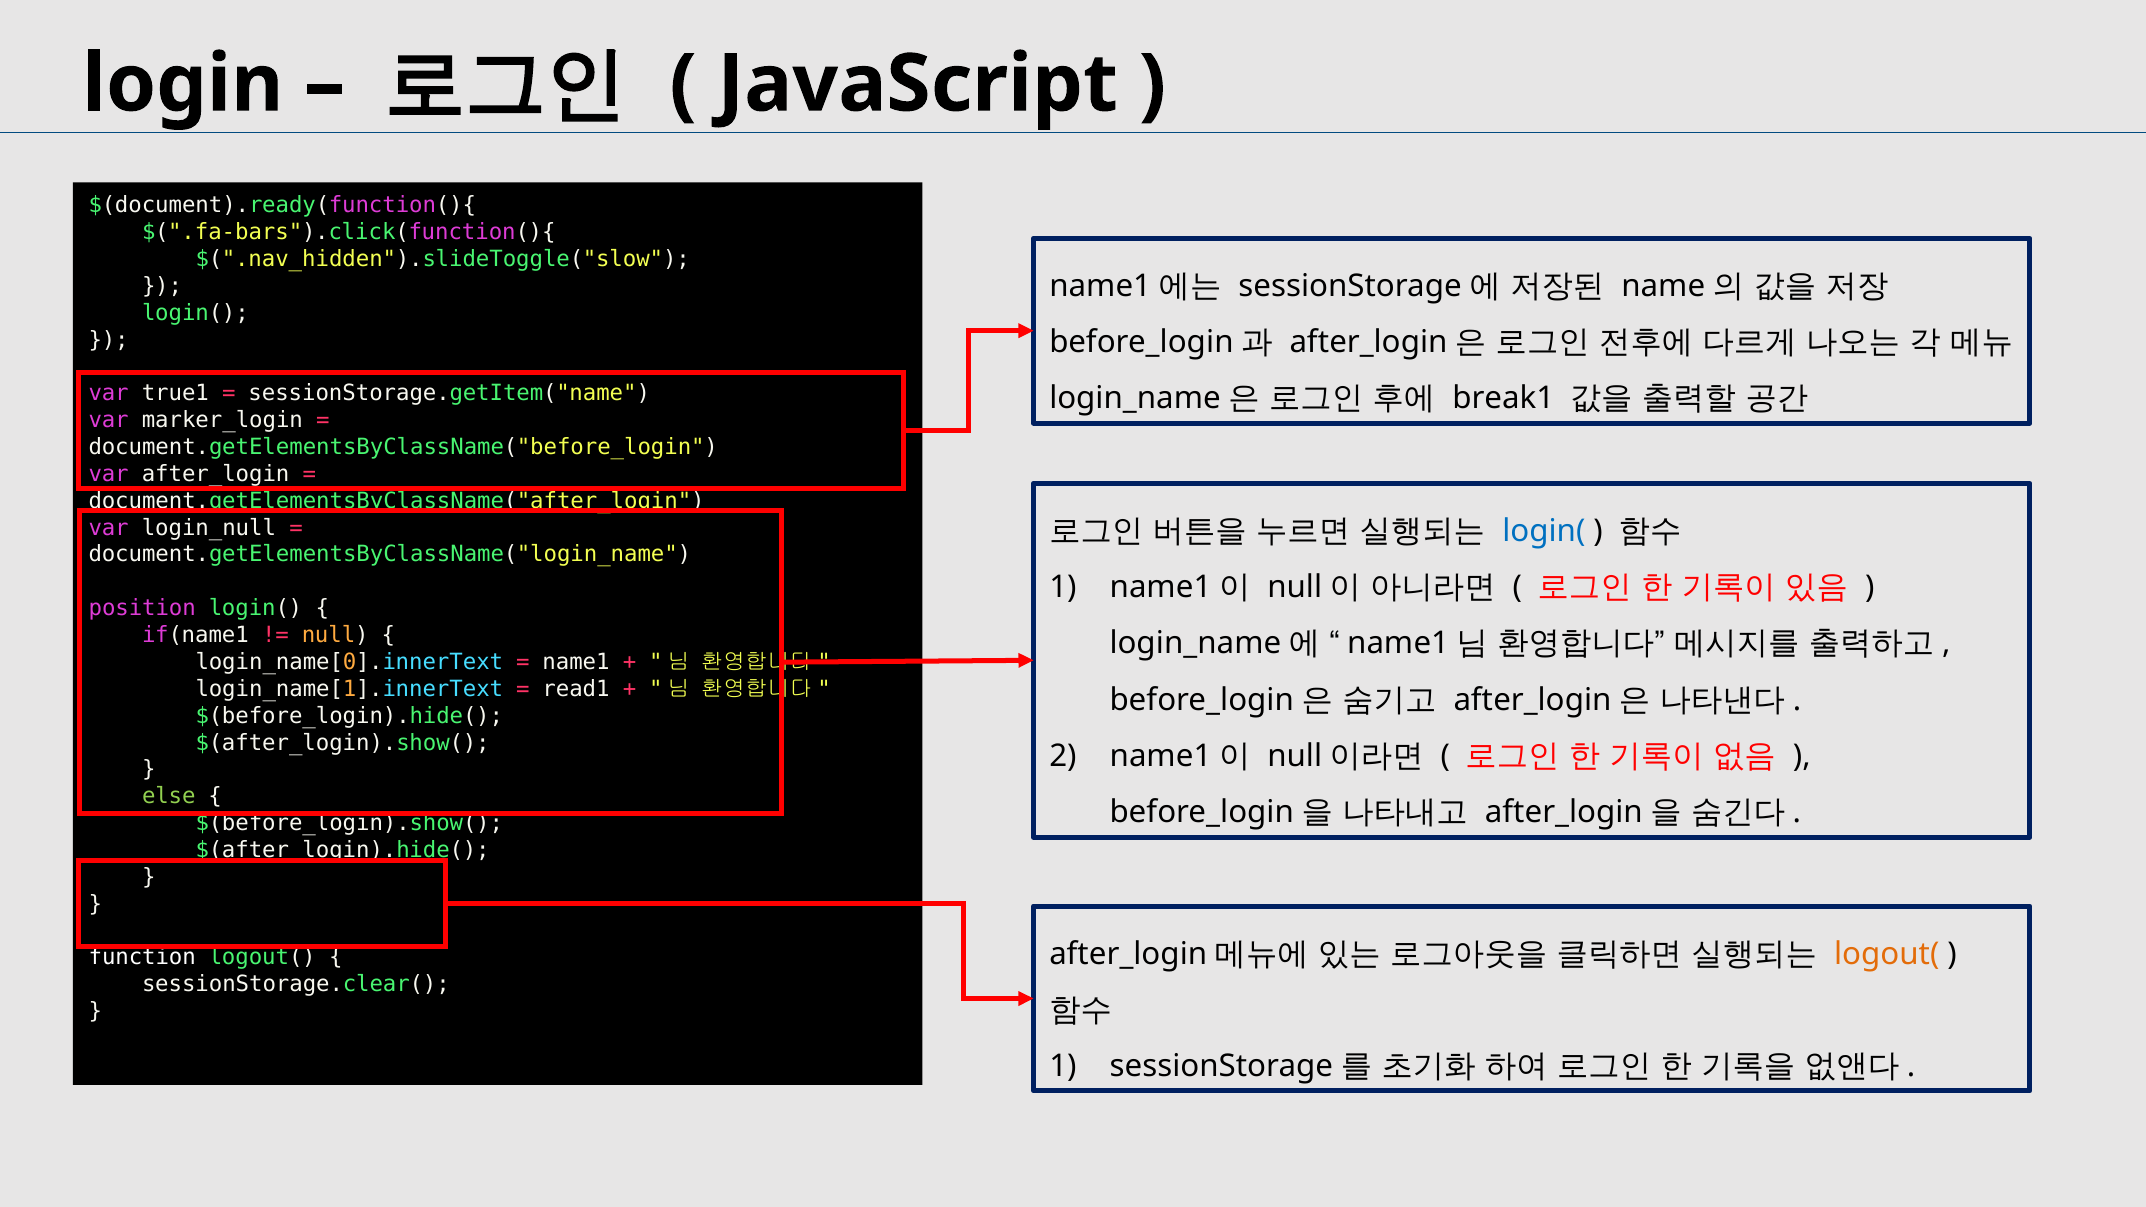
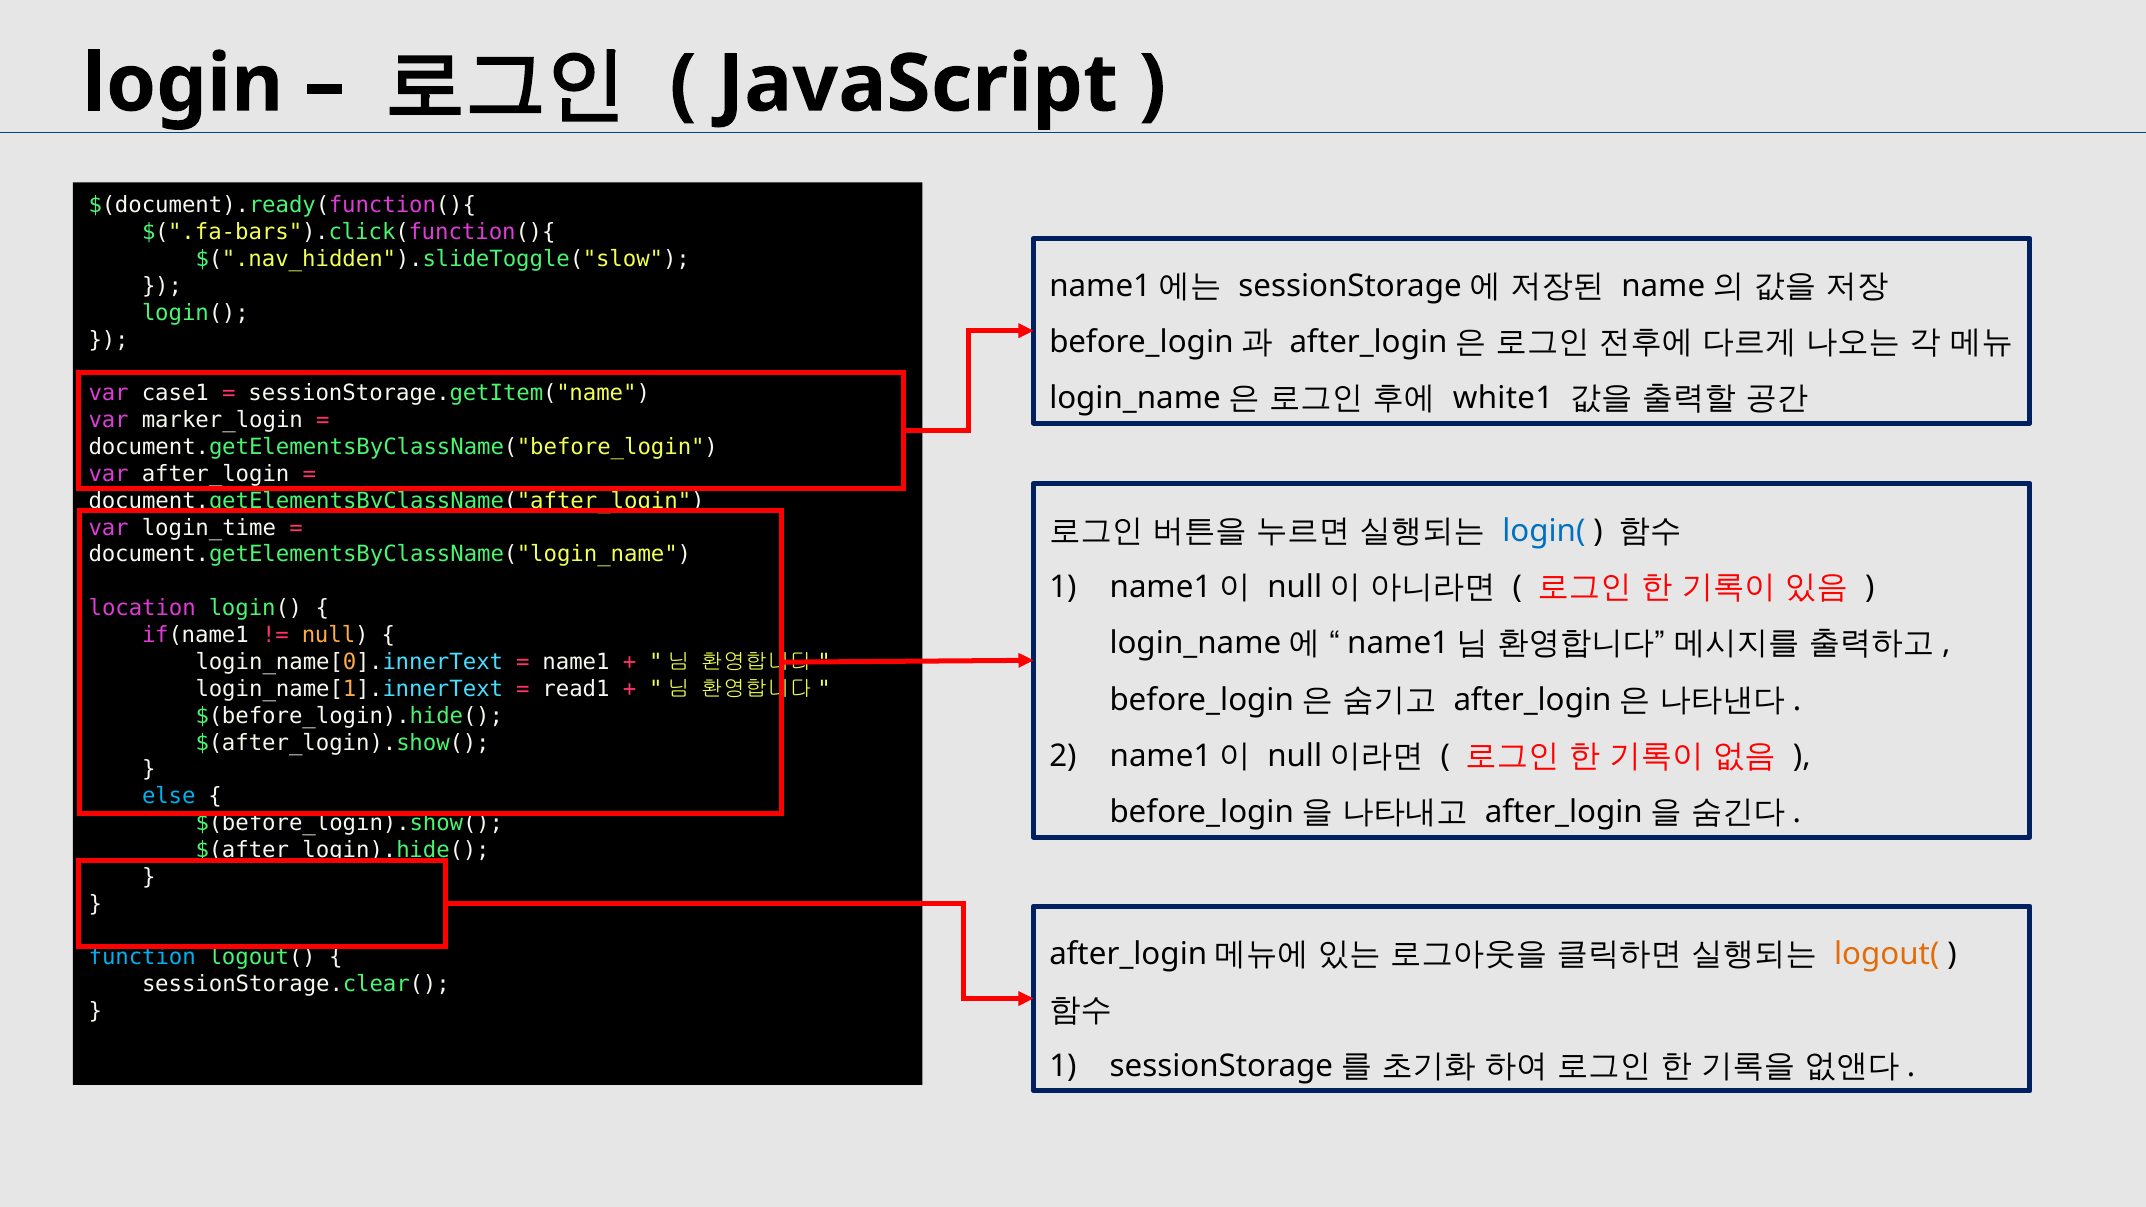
true1: true1 -> case1 (175, 393)
break1: break1 -> white1 (1503, 399)
login_null: login_null -> login_time (209, 528)
position: position -> location (142, 608)
else colour: light green -> light blue (169, 796)
function colour: white -> light blue (142, 958)
